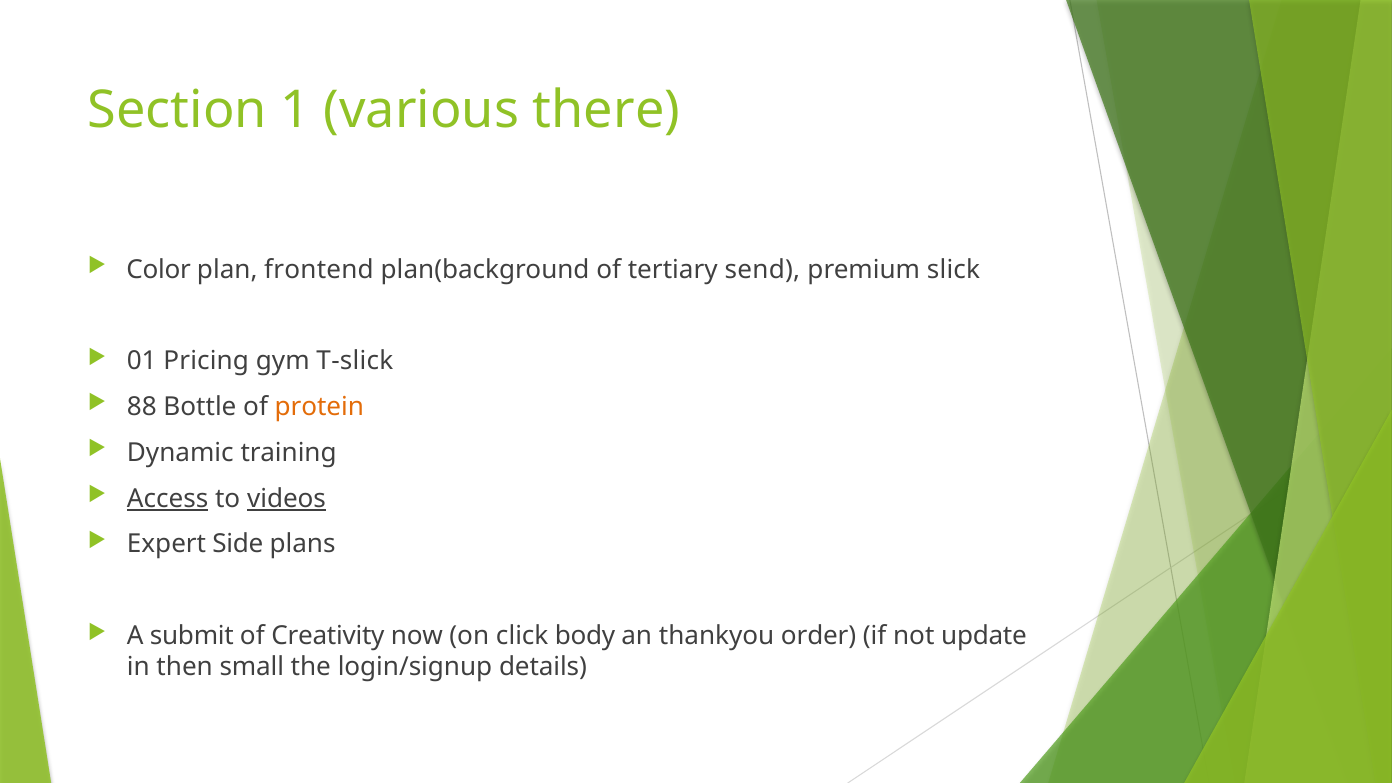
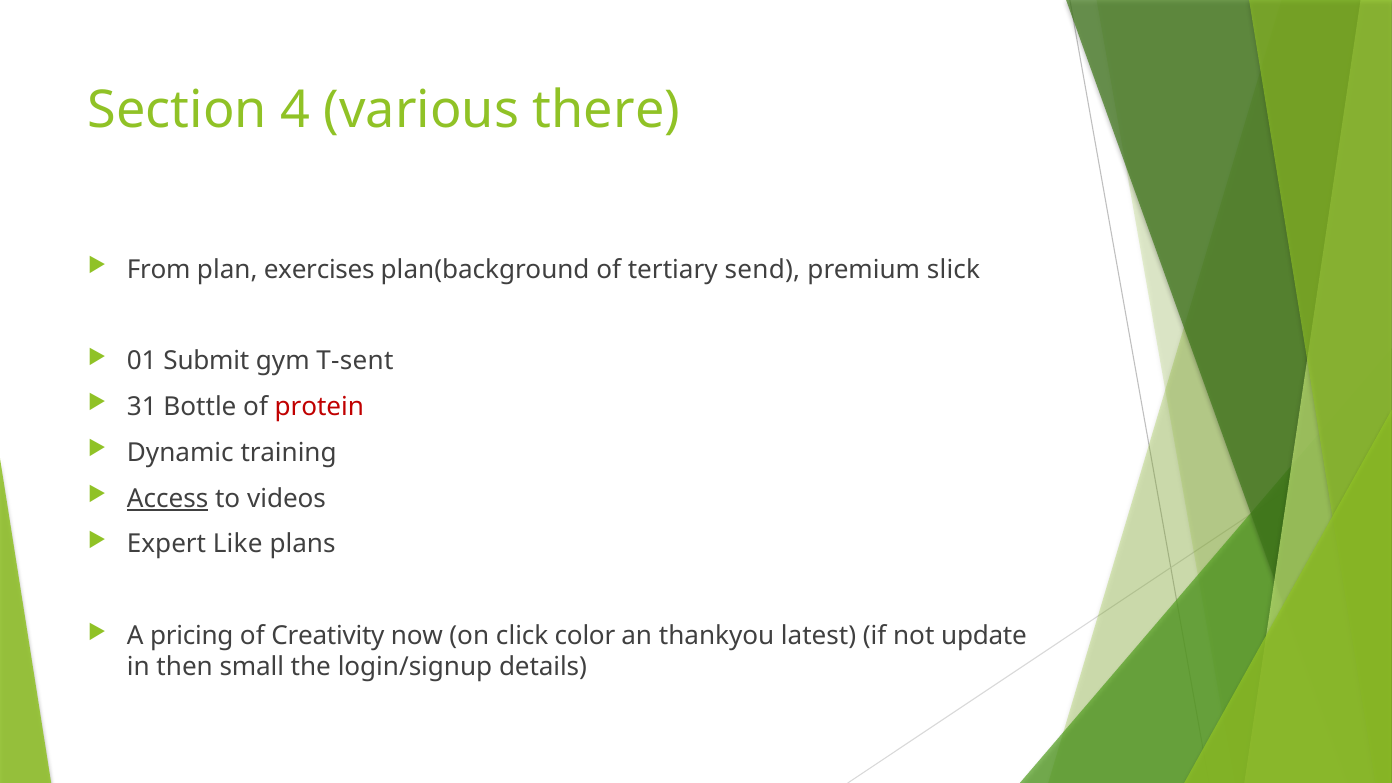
1: 1 -> 4 (295, 110)
Color: Color -> From (159, 269)
frontend: frontend -> exercises (319, 269)
Pricing: Pricing -> Submit (206, 361)
T-slick: T-slick -> T-sent (355, 361)
88: 88 -> 31 (142, 407)
protein colour: orange -> red (319, 407)
videos underline: present -> none (287, 499)
Side: Side -> Like (238, 544)
submit: submit -> pricing (192, 636)
body: body -> color (585, 636)
order: order -> latest (819, 636)
